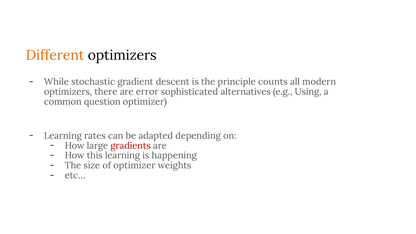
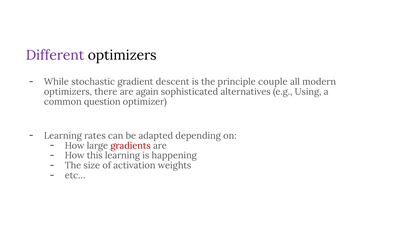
Different colour: orange -> purple (55, 55)
counts: counts -> couple (273, 82)
error: error -> again (147, 92)
of optimizer: optimizer -> activation (134, 166)
